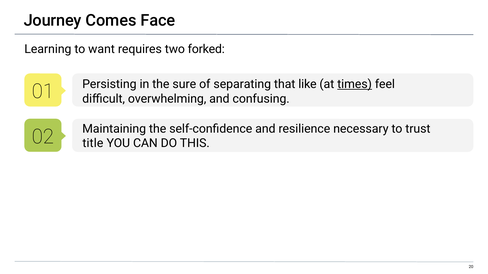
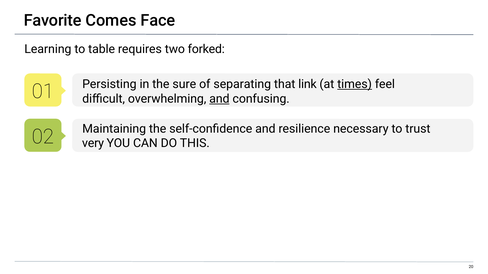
Journey: Journey -> Favorite (53, 21)
want: want -> table (102, 49)
like: like -> link (308, 84)
and underline: none -> present (219, 99)
title: title -> very (93, 144)
